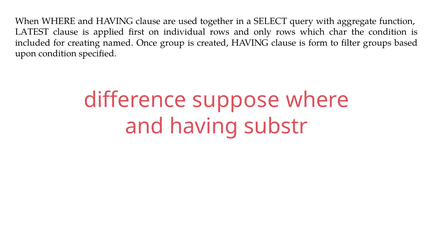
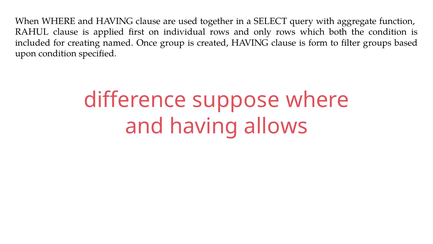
LATEST: LATEST -> RAHUL (32, 32)
char: char -> both (338, 32)
substr: substr -> allows (276, 126)
